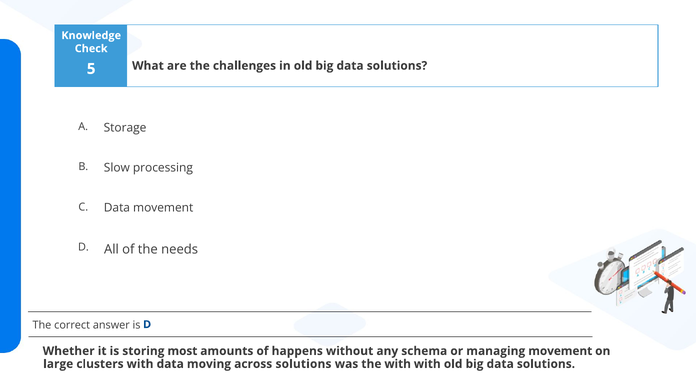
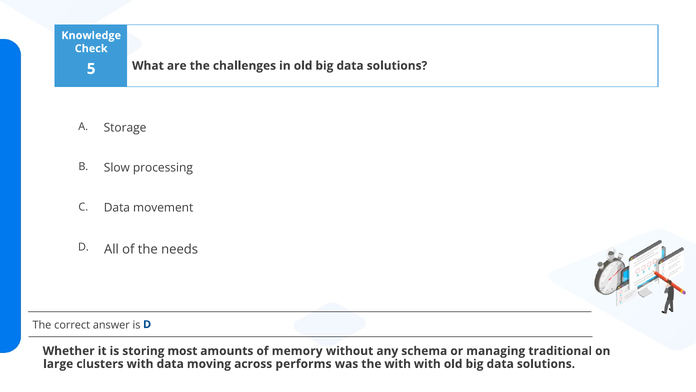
happens: happens -> memory (297, 351)
managing movement: movement -> traditional (560, 351)
across solutions: solutions -> performs (303, 363)
